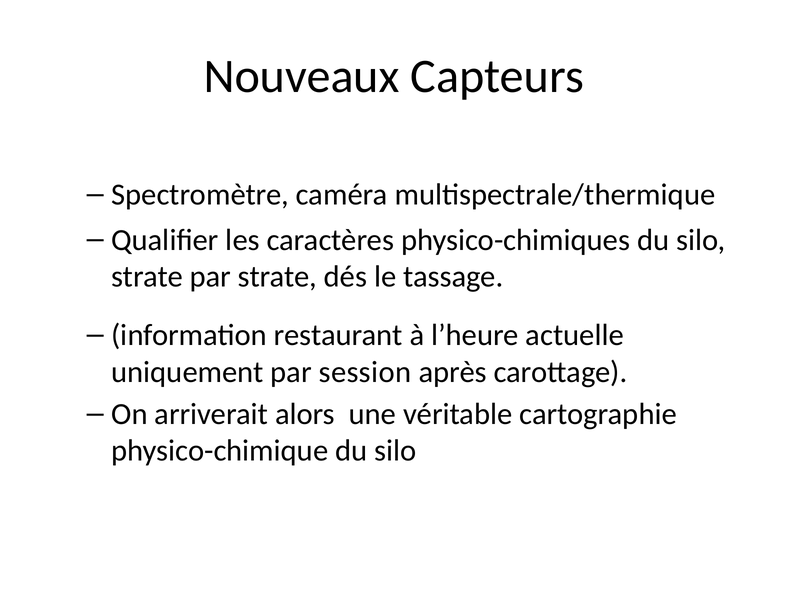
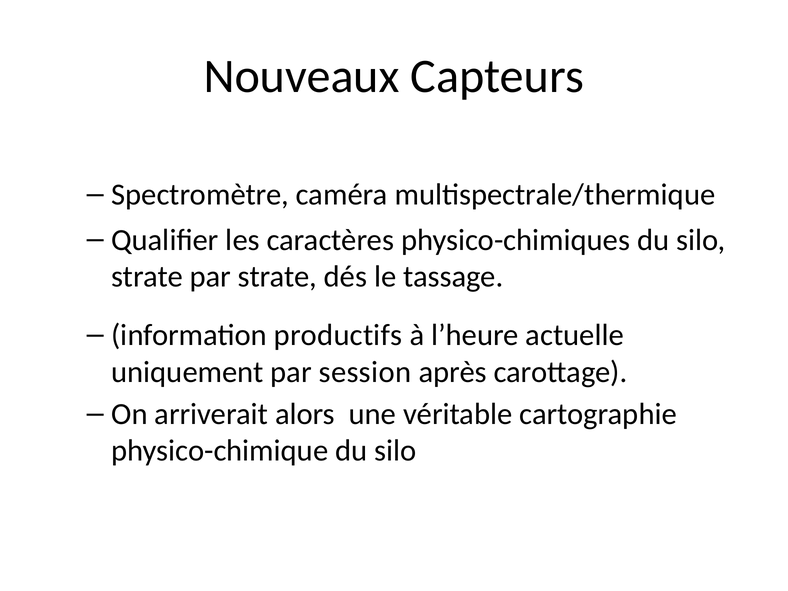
restaurant: restaurant -> productifs (338, 335)
